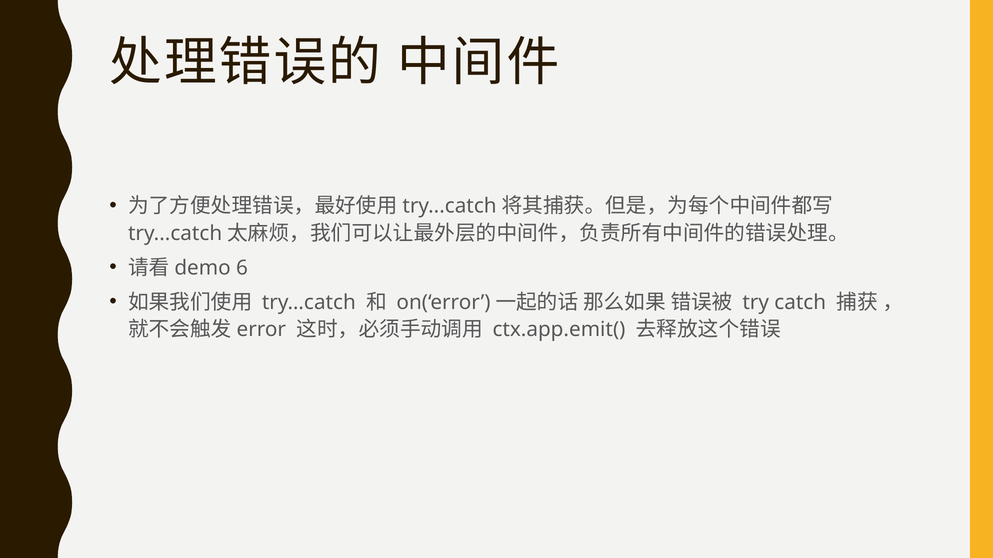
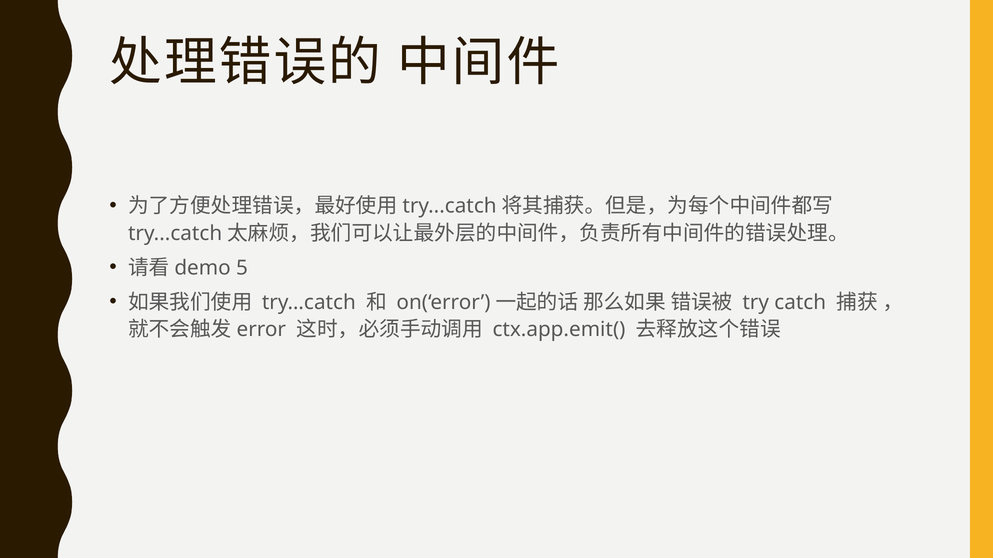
6: 6 -> 5 (242, 268)
